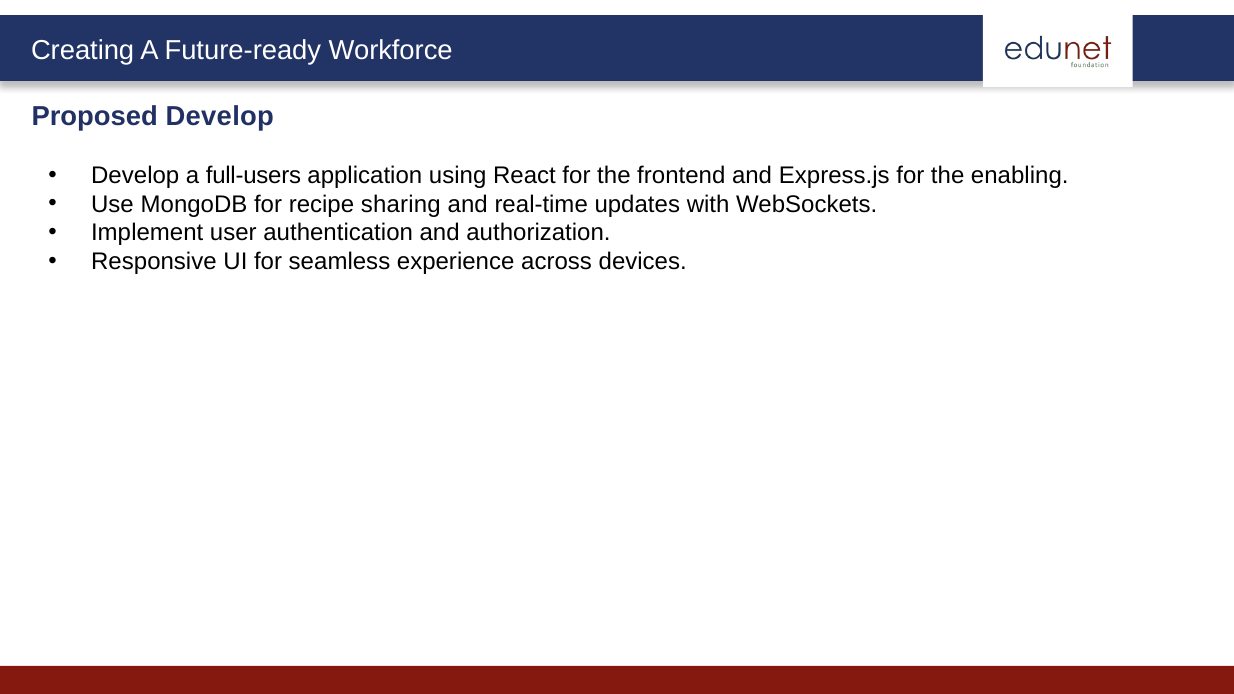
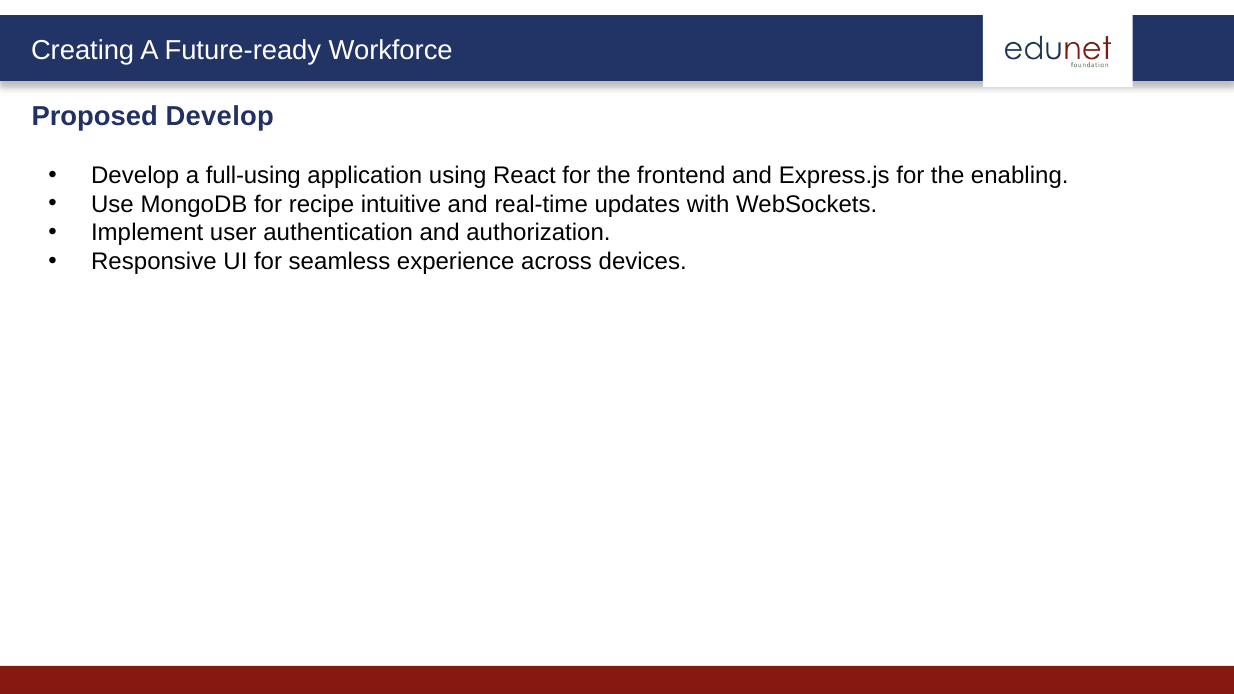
full-users: full-users -> full-using (253, 175)
sharing: sharing -> intuitive (401, 204)
